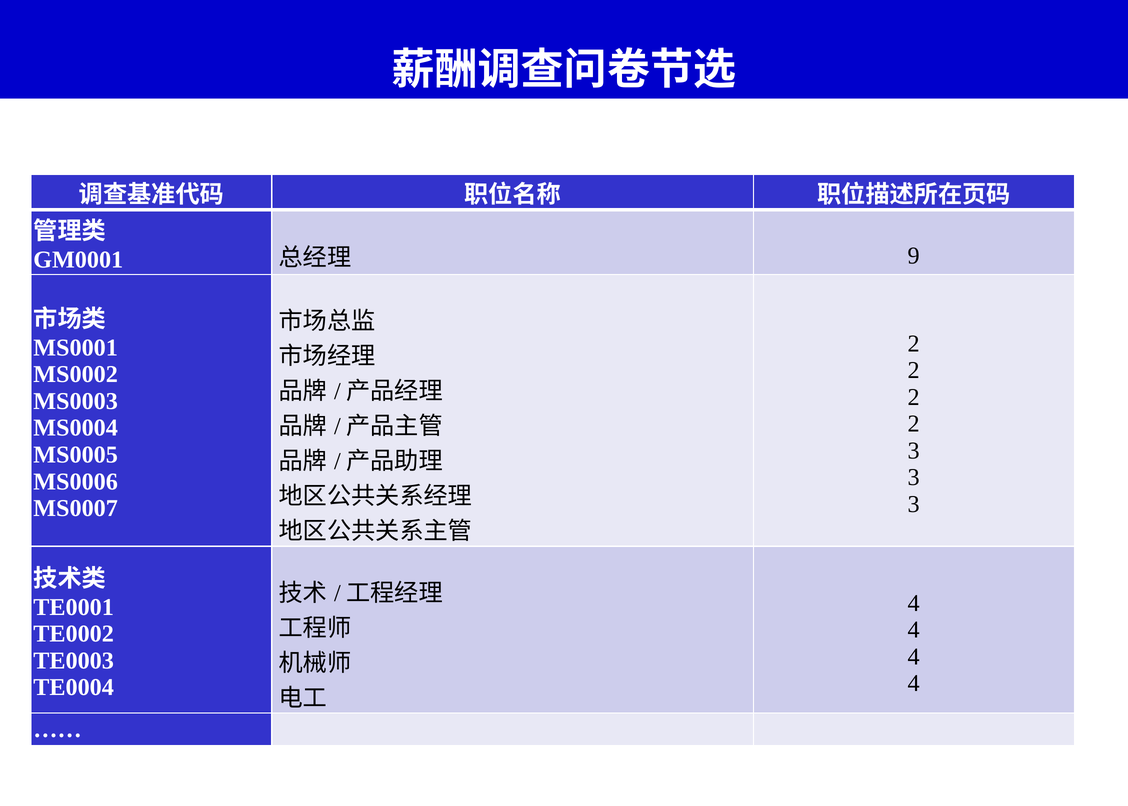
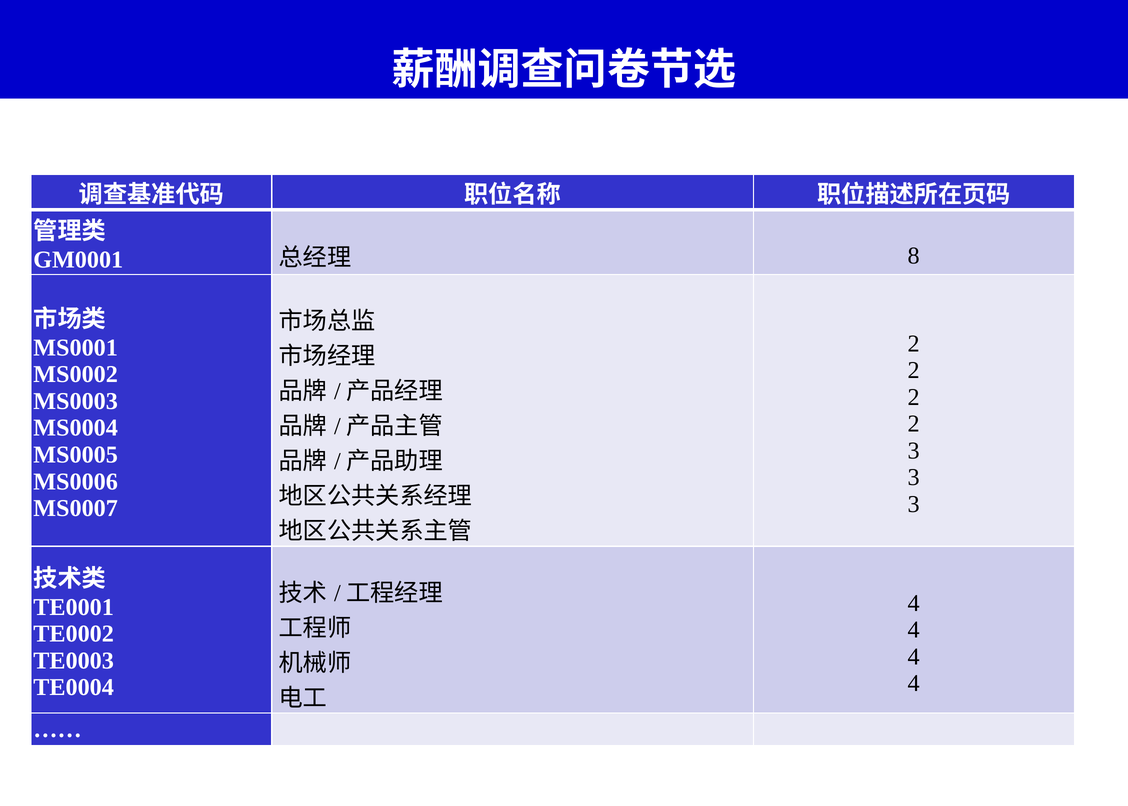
9: 9 -> 8 (914, 256)
